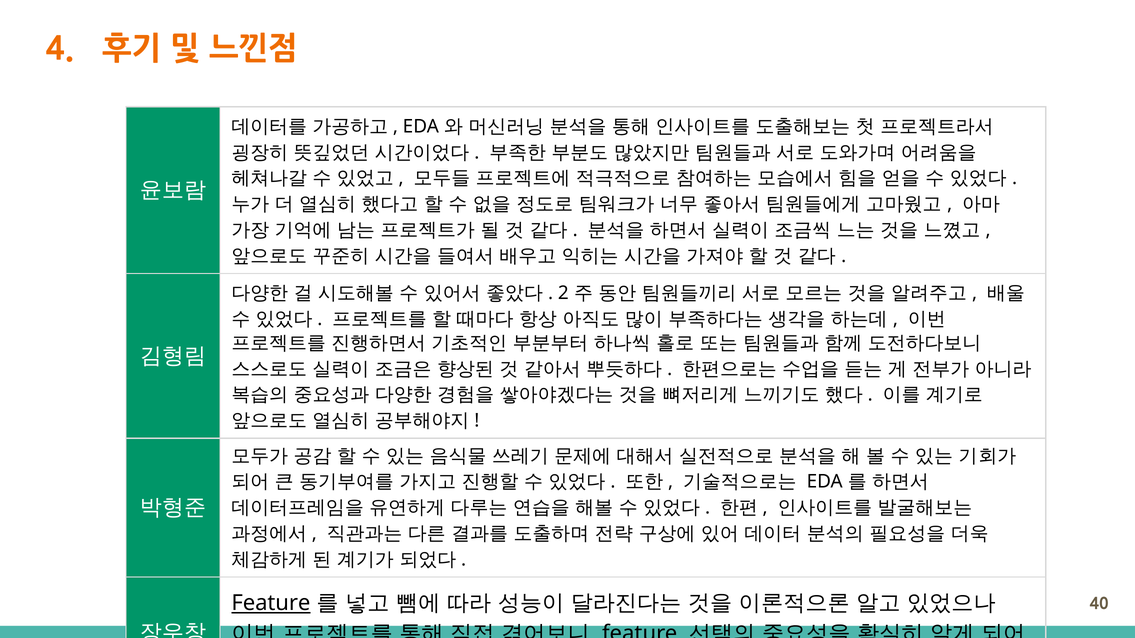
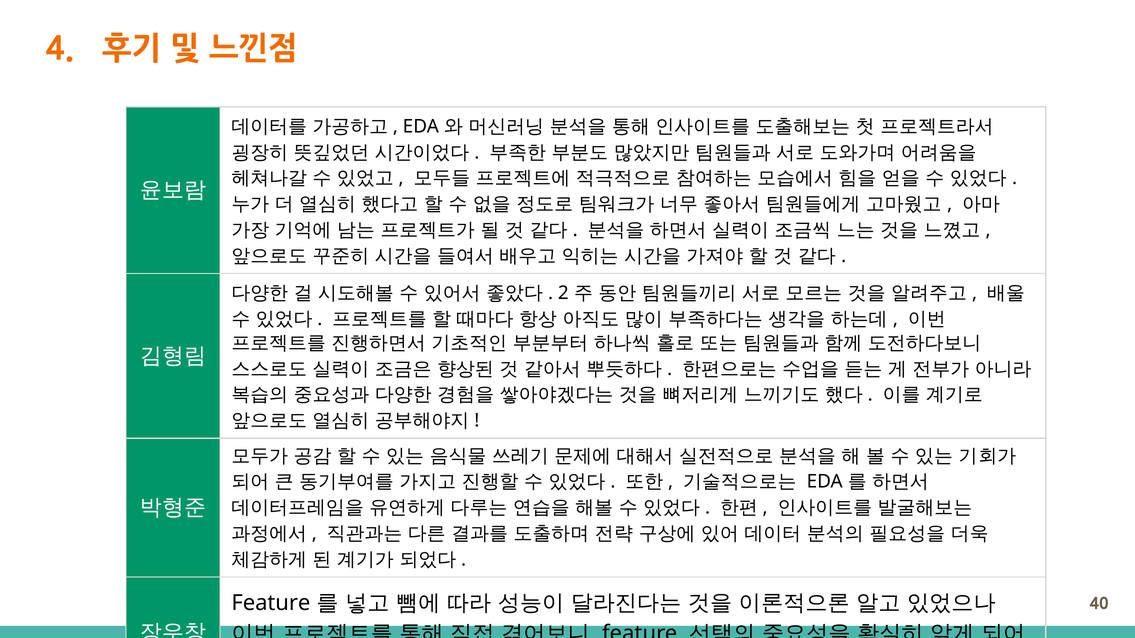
Feature underline: present -> none (271, 604)
